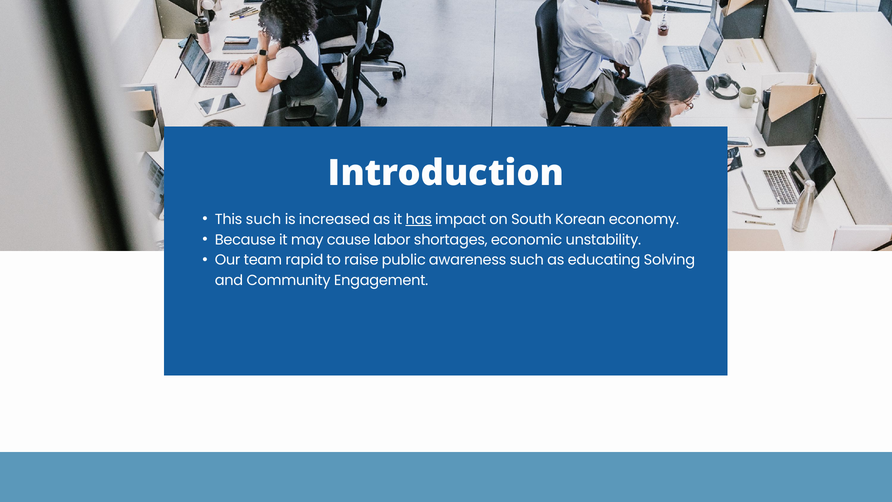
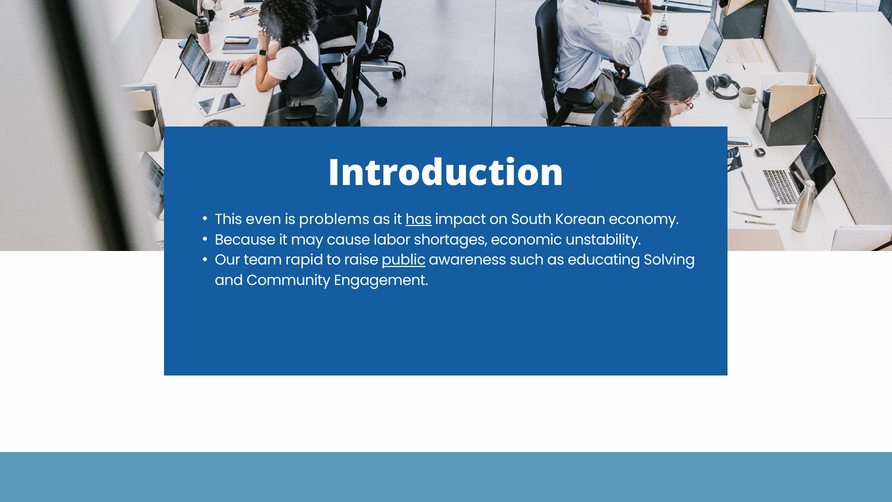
This such: such -> even (264, 219)
increased: increased -> problems (334, 219)
public underline: none -> present (404, 260)
